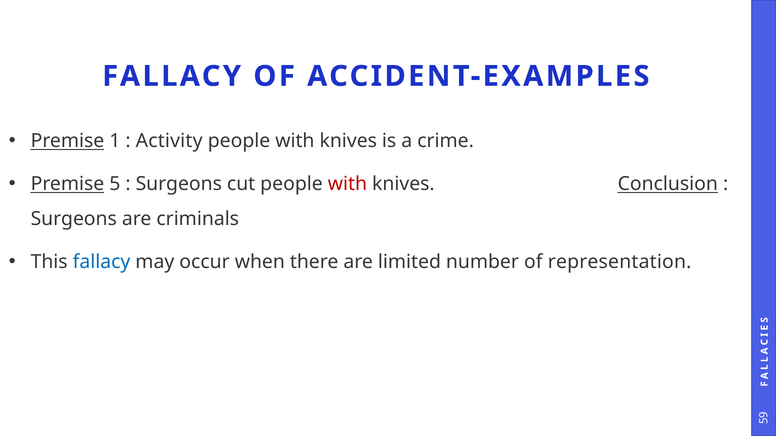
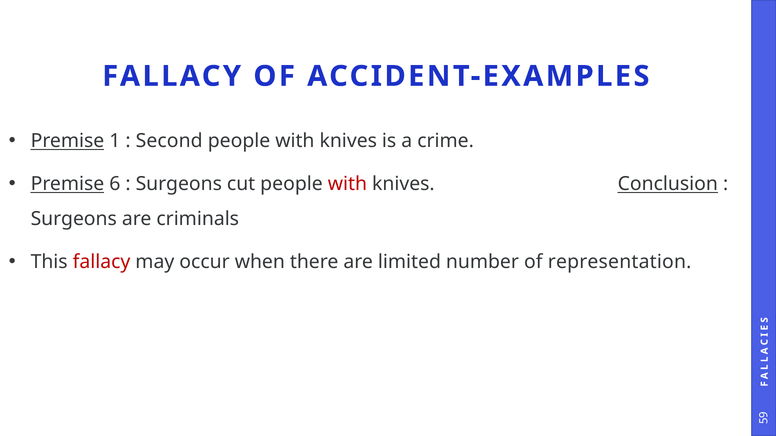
Activity: Activity -> Second (169, 141)
Premise 5: 5 -> 6 (115, 184)
fallacy colour: blue -> red (102, 262)
